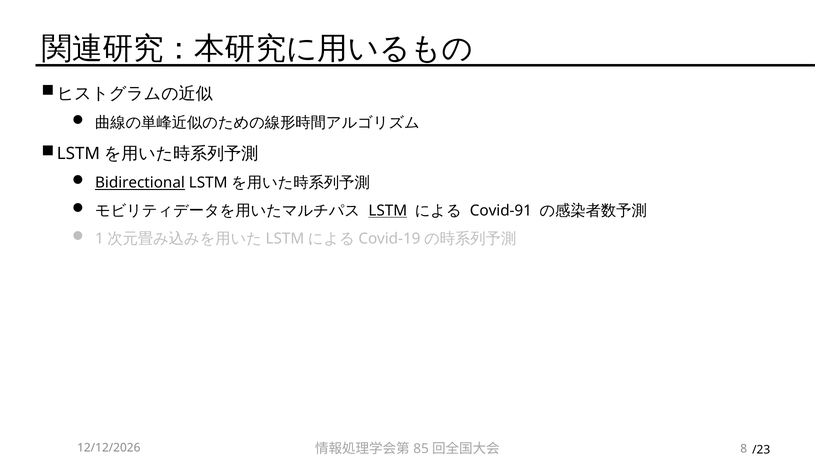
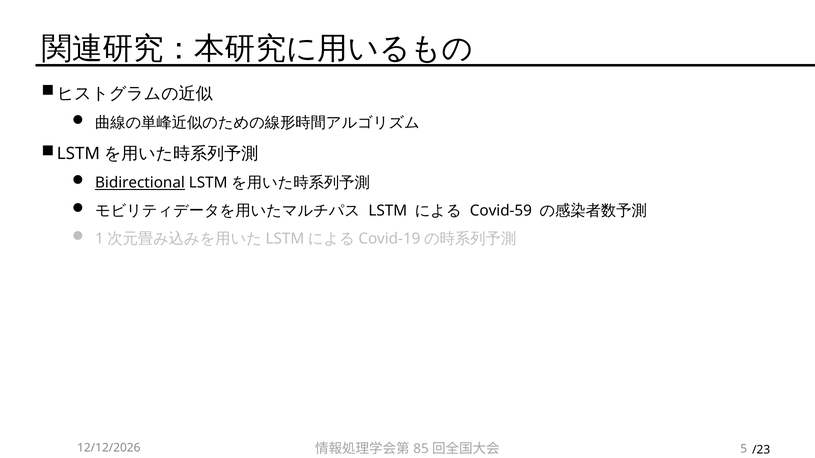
LSTM underline: present -> none (388, 211)
Covid-91: Covid-91 -> Covid-59 (501, 211)
8: 8 -> 5 (744, 450)
